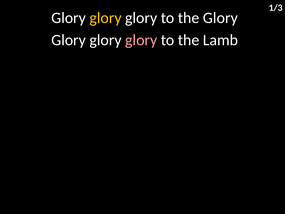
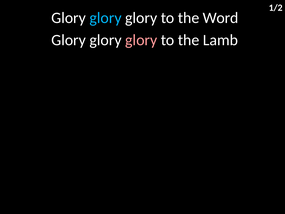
1/3: 1/3 -> 1/2 (276, 8)
glory colour: yellow -> light blue (105, 18)
the Glory: Glory -> Word (221, 18)
